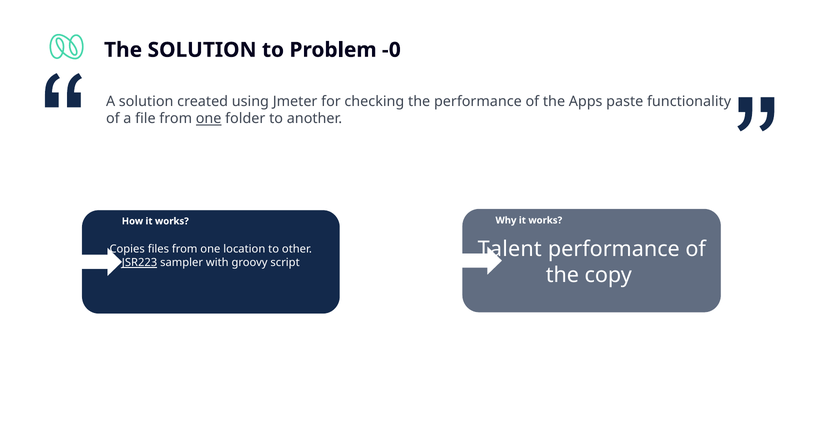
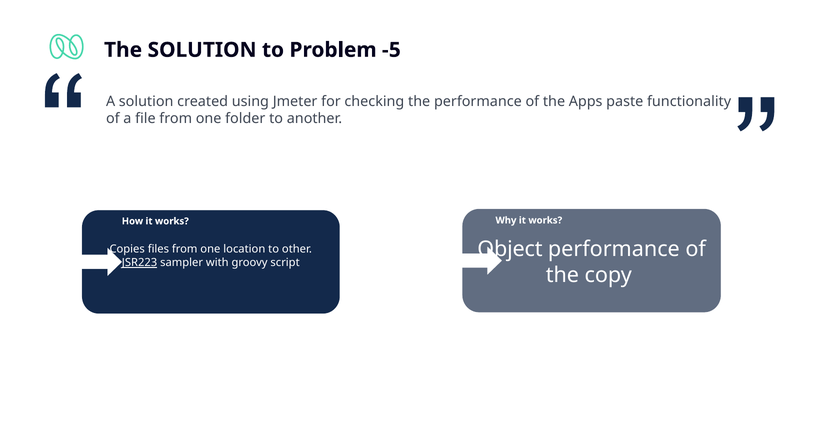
-0: -0 -> -5 (391, 50)
one underline: present -> none (209, 119)
Talent: Talent -> Object (510, 249)
